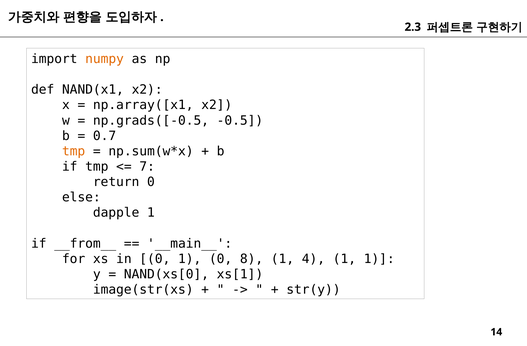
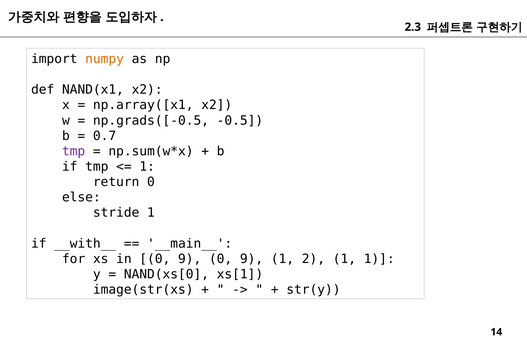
tmp colour: orange -> purple (74, 151)
7: 7 -> 1 (147, 167)
dapple: dapple -> stride (116, 213)
__from__: __from__ -> __with__ (85, 244)
in 0 1: 1 -> 9 (190, 259)
8: 8 -> 9 (252, 259)
4: 4 -> 2 (313, 259)
